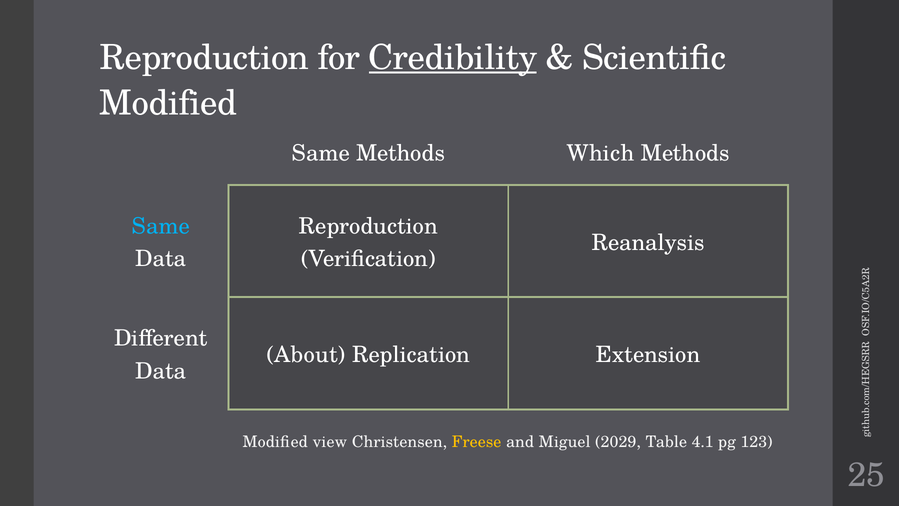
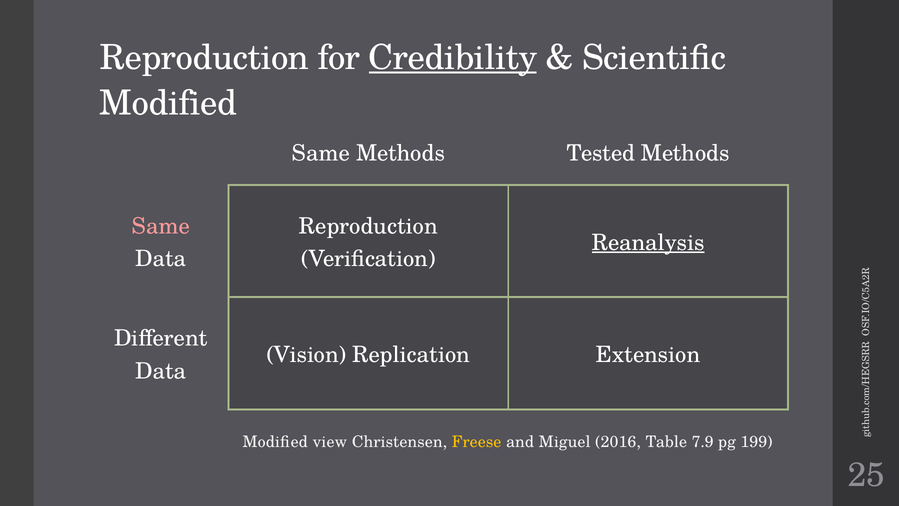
Which: Which -> Tested (601, 153)
Same colour: light blue -> pink (161, 226)
Reanalysis underline: none -> present (648, 242)
About: About -> Vision (306, 355)
2029: 2029 -> 2016 (618, 442)
4.1: 4.1 -> 7.9 (703, 442)
123: 123 -> 199 (756, 442)
